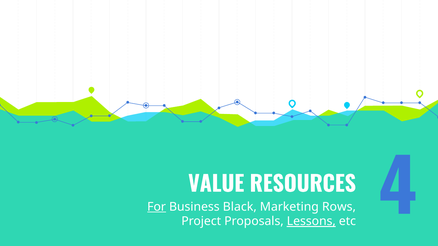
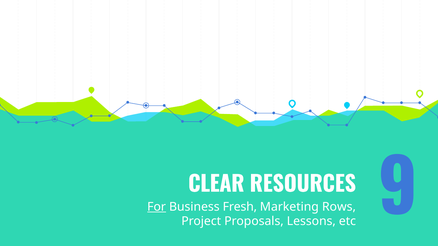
VALUE: VALUE -> CLEAR (216, 185)
Black: Black -> Fresh (240, 207)
Lessons underline: present -> none (311, 222)
4: 4 -> 9 (398, 190)
